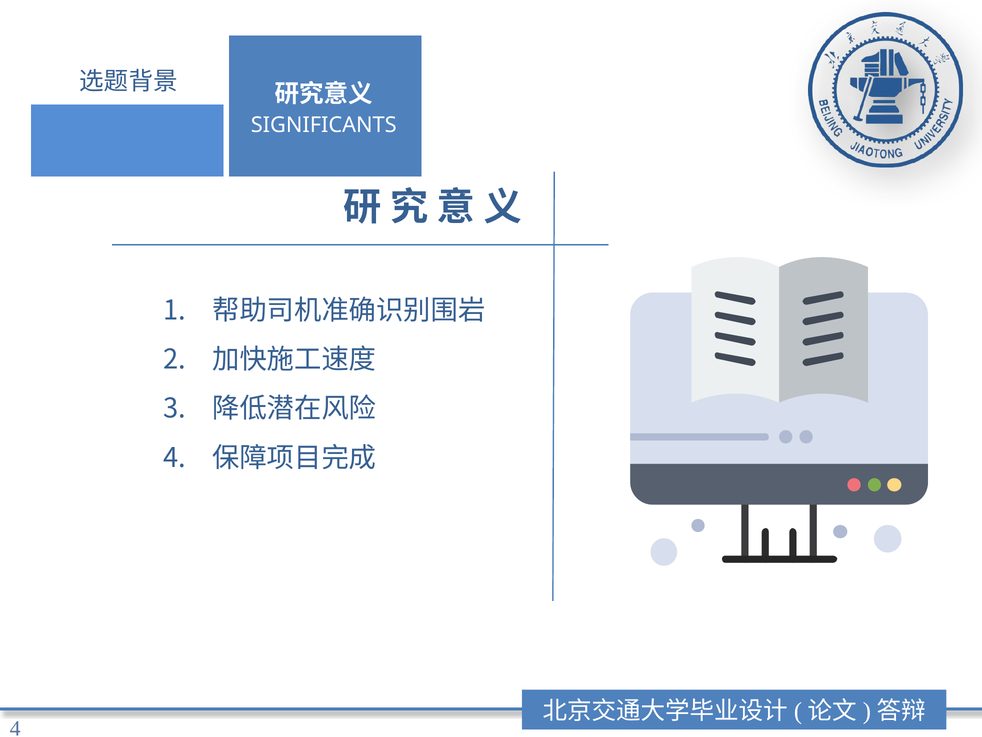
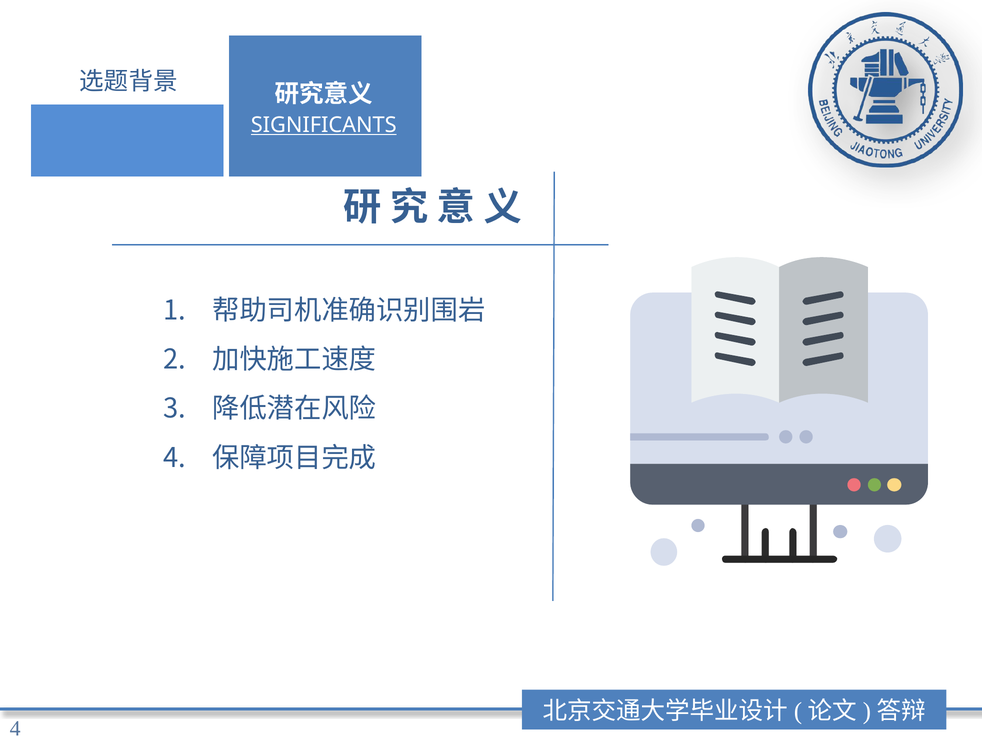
SIGNIFICANTS underline: none -> present (324, 125)
